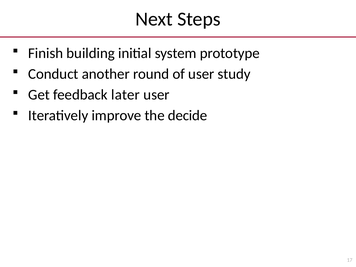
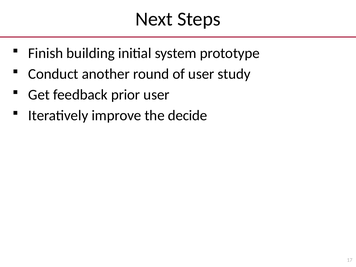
later: later -> prior (126, 95)
